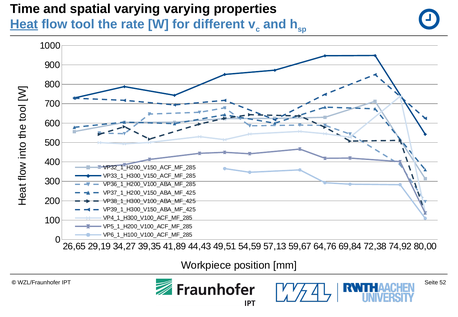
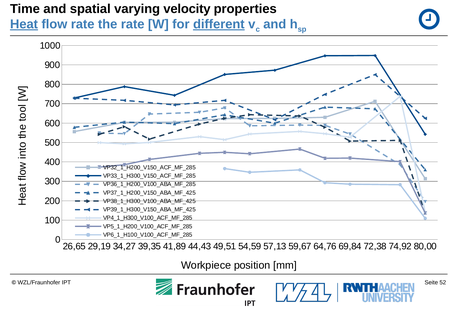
varying varying: varying -> velocity (187, 9)
flow tool: tool -> rate (83, 24)
different underline: none -> present (219, 24)
